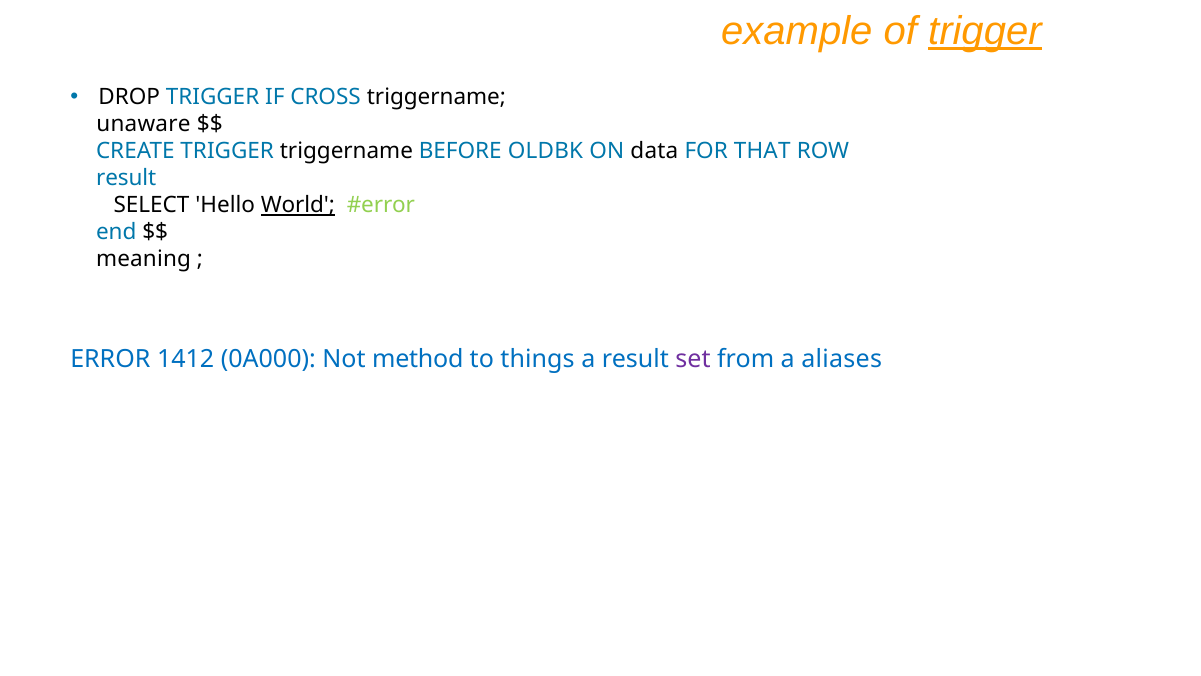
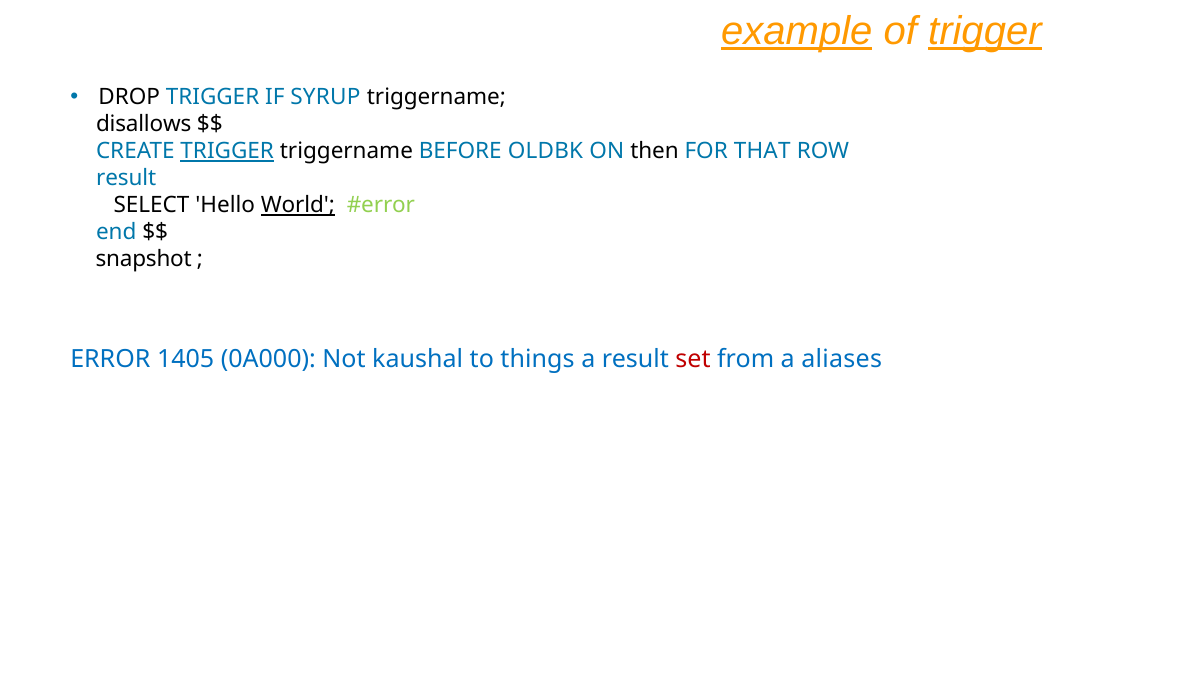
example underline: none -> present (797, 31)
CROSS: CROSS -> SYRUP (325, 97)
unaware: unaware -> disallows (144, 124)
TRIGGER underline: none -> present (227, 151)
data: data -> then (655, 151)
meaning: meaning -> snapshot (144, 259)
1412: 1412 -> 1405 (186, 359)
method: method -> kaushal (418, 359)
set colour: purple -> red (693, 359)
